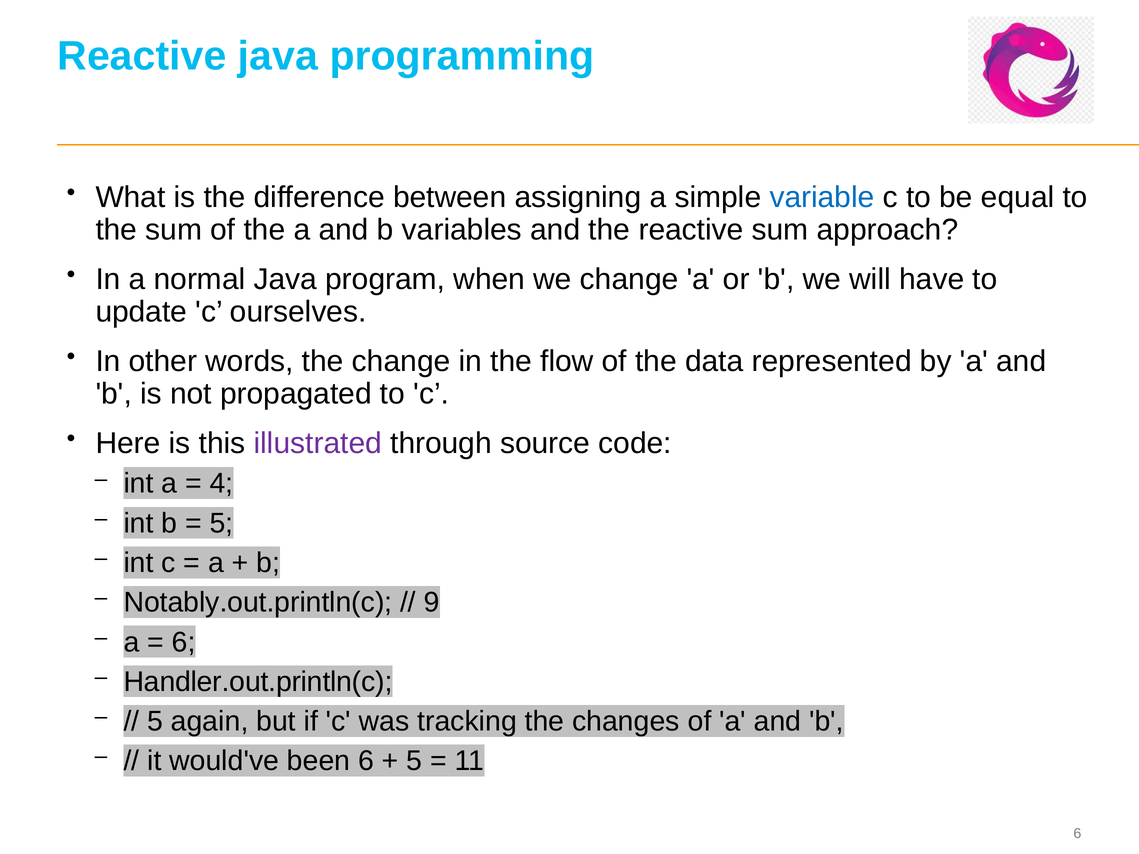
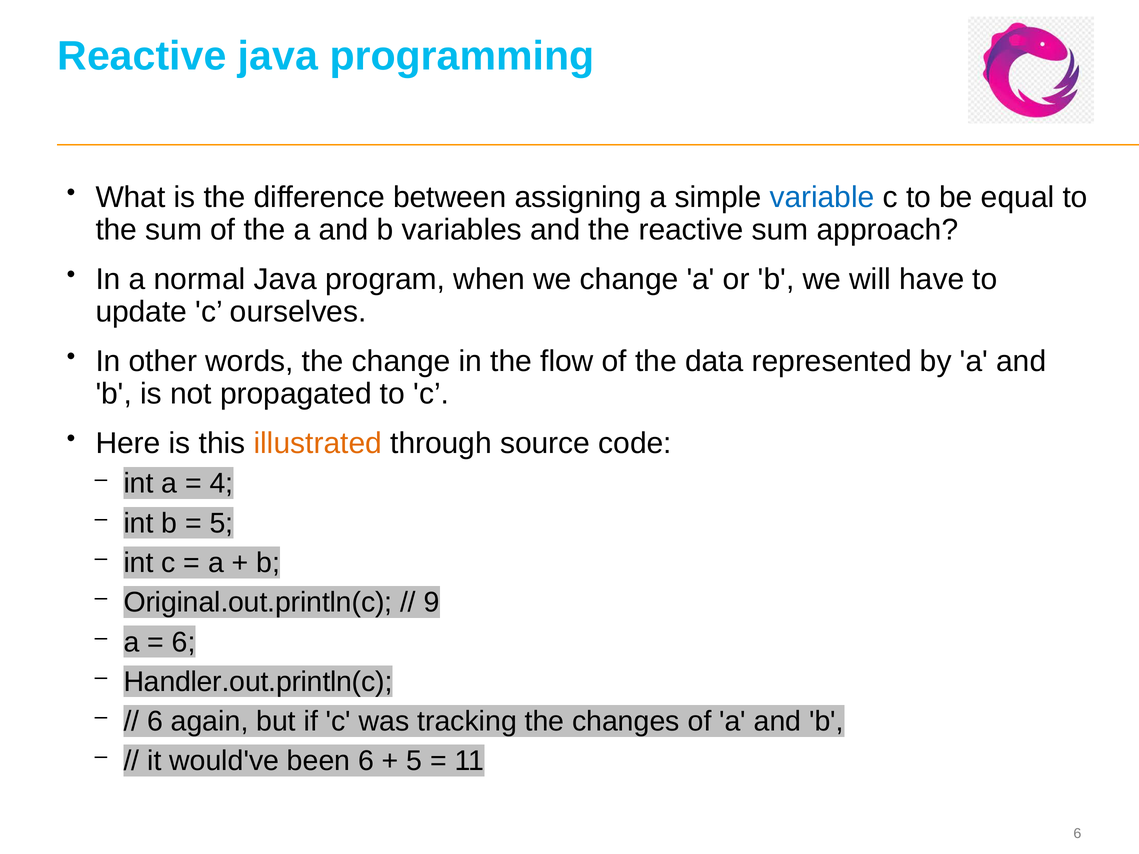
illustrated colour: purple -> orange (318, 443)
Notably.out.println(c: Notably.out.println(c -> Original.out.println(c (258, 603)
5: 5 -> 6 (155, 722)
